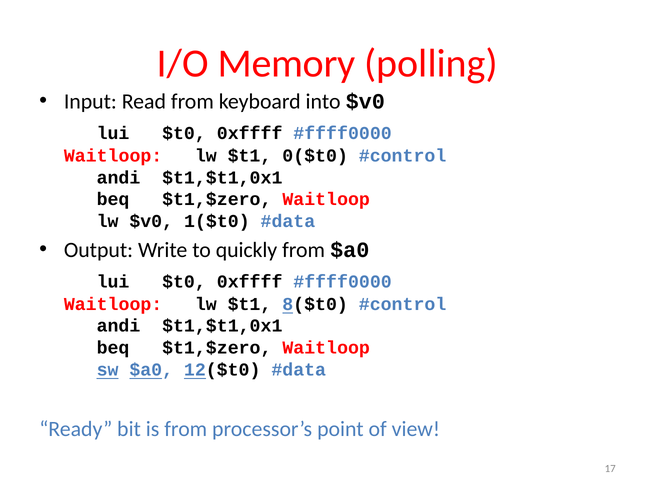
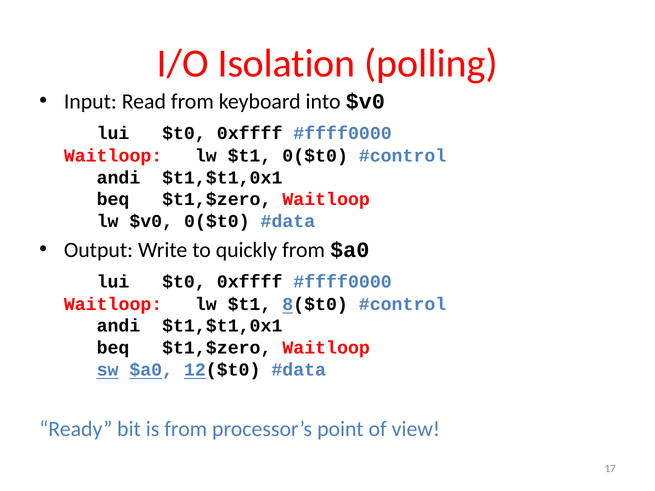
Memory: Memory -> Isolation (287, 63)
$v0 1($t0: 1($t0 -> 0($t0 (217, 221)
